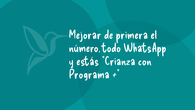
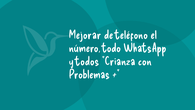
primera: primera -> teléfono (132, 35)
estás: estás -> todos (88, 61)
Programa: Programa -> Problemas (89, 74)
